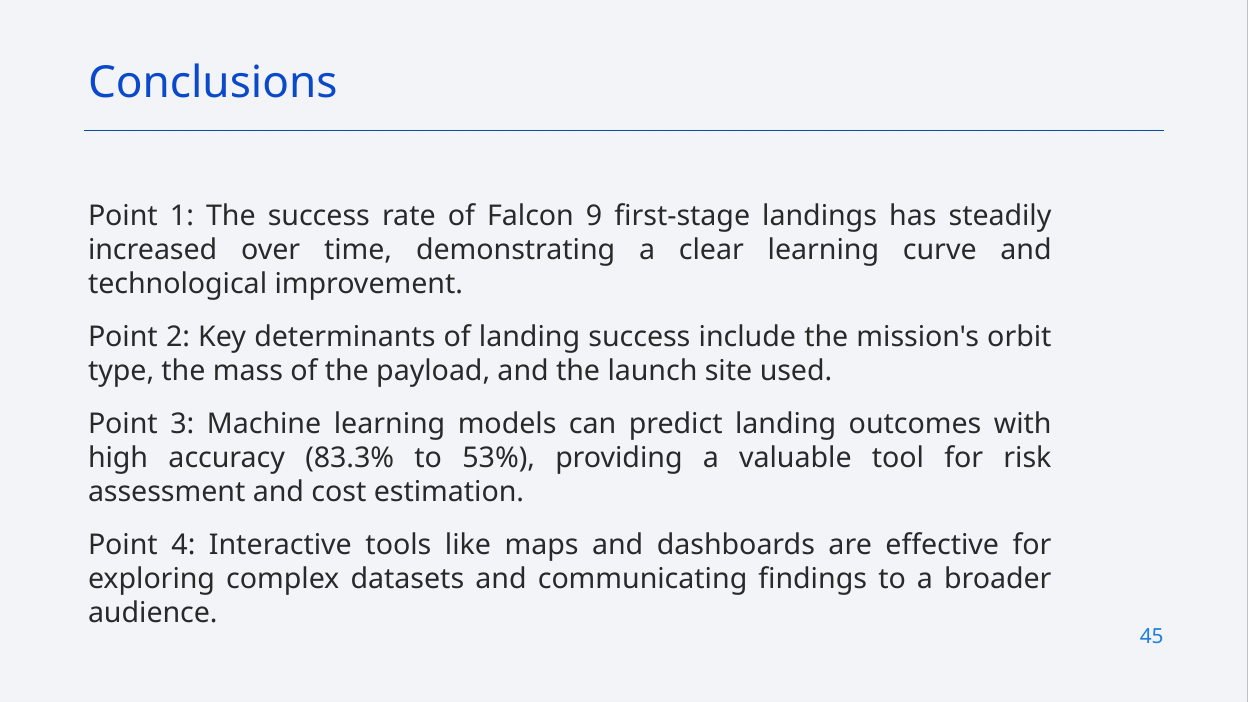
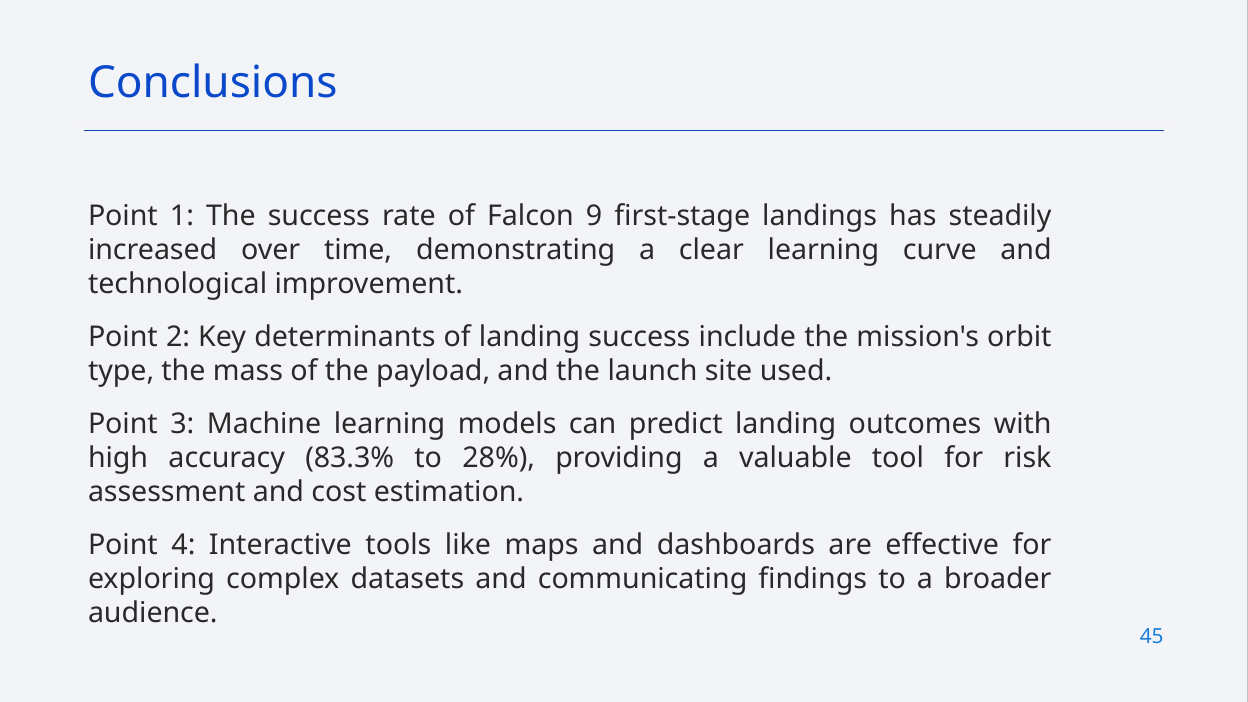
53%: 53% -> 28% (499, 458)
